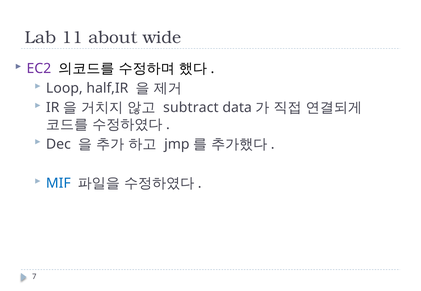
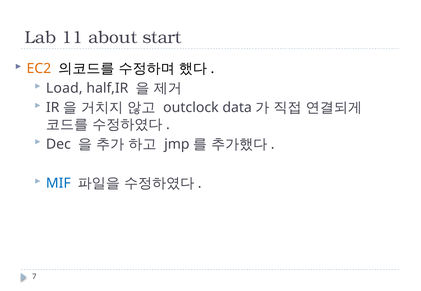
wide: wide -> start (162, 37)
EC2 colour: purple -> orange (39, 69)
Loop: Loop -> Load (64, 88)
subtract: subtract -> outclock (191, 108)
